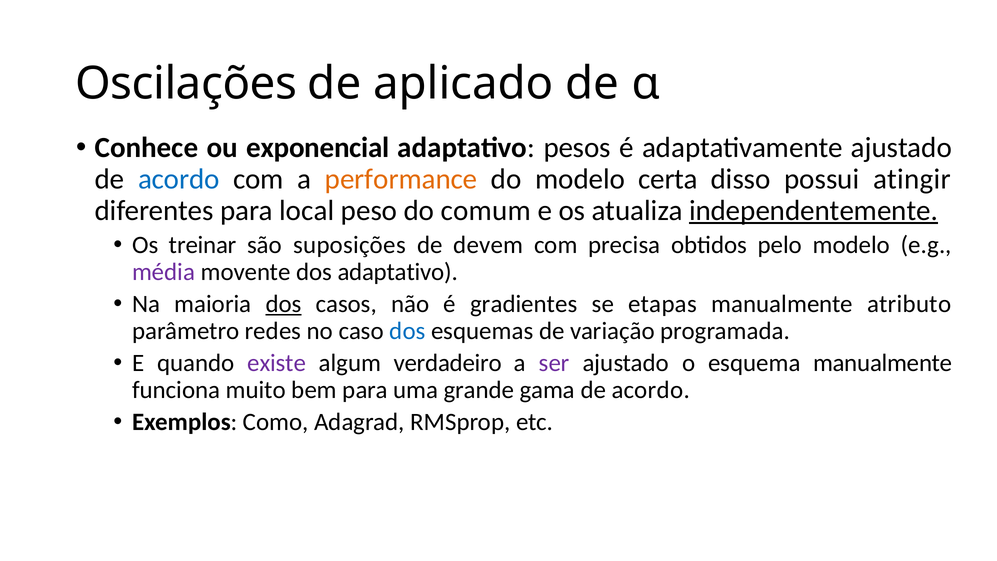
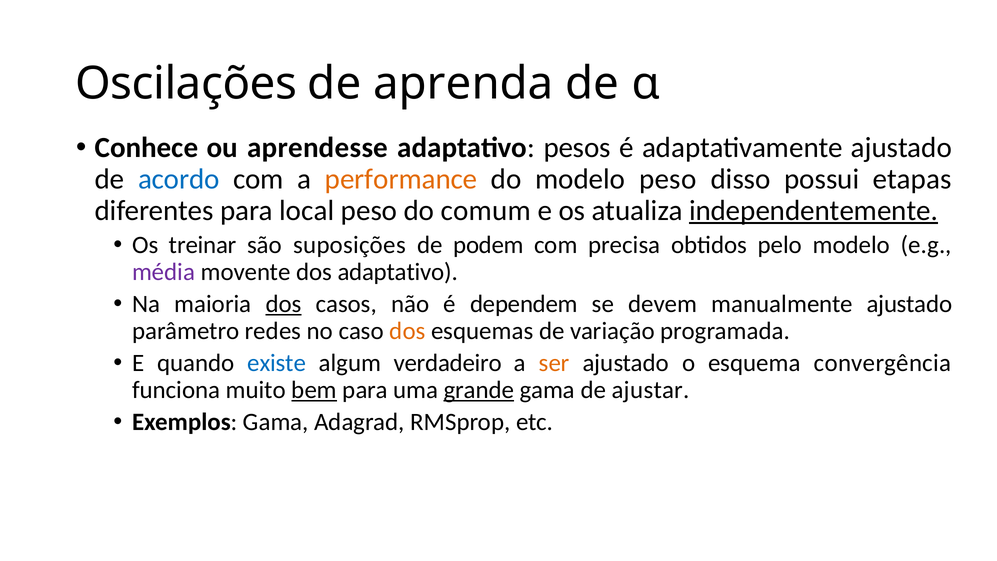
aplicado: aplicado -> aprenda (463, 84)
exponencial: exponencial -> aprendesse (318, 148)
modelo certa: certa -> peso (668, 179)
atingir: atingir -> etapas (912, 179)
devem: devem -> podem (488, 245)
gradientes: gradientes -> dependem (524, 304)
etapas: etapas -> devem (663, 304)
manualmente atributo: atributo -> ajustado (909, 304)
dos colour: blue -> orange (407, 331)
existe colour: purple -> blue (277, 363)
ser colour: purple -> orange (554, 363)
esquema manualmente: manualmente -> convergência (882, 363)
bem underline: none -> present (314, 390)
grande underline: none -> present (479, 390)
gama de acordo: acordo -> ajustar (651, 390)
Exemplos Como: Como -> Gama (276, 422)
